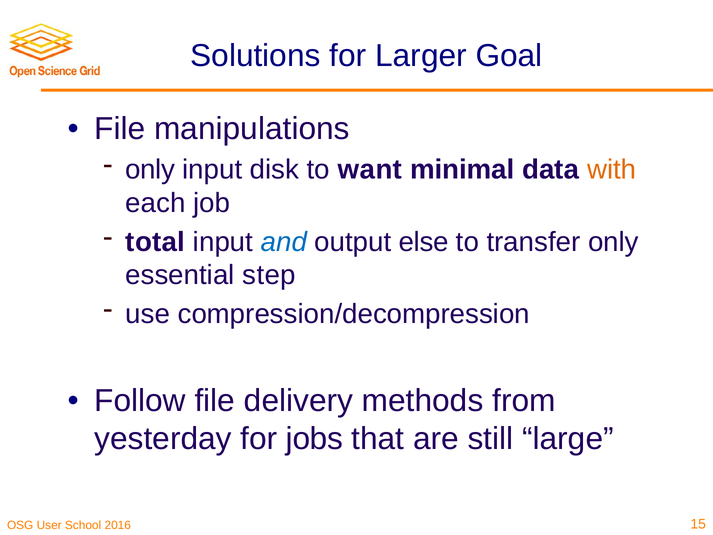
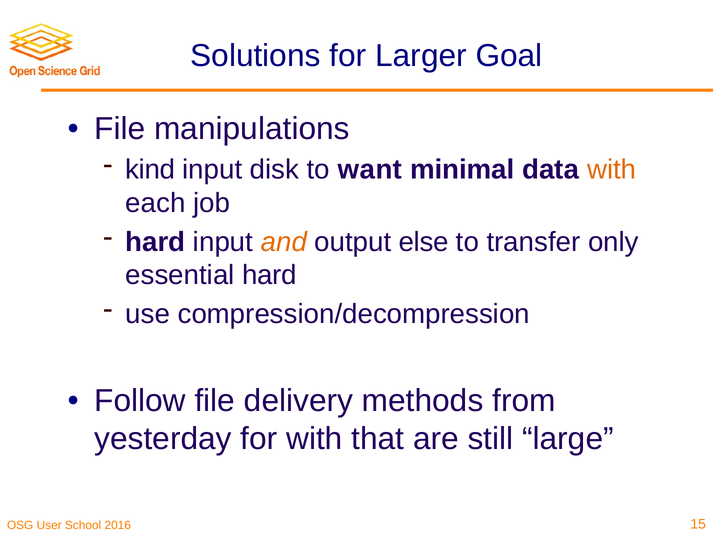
only: only -> kind (150, 170)
total: total -> hard (155, 242)
and colour: blue -> orange (284, 242)
essential step: step -> hard (269, 275)
for jobs: jobs -> with (314, 439)
